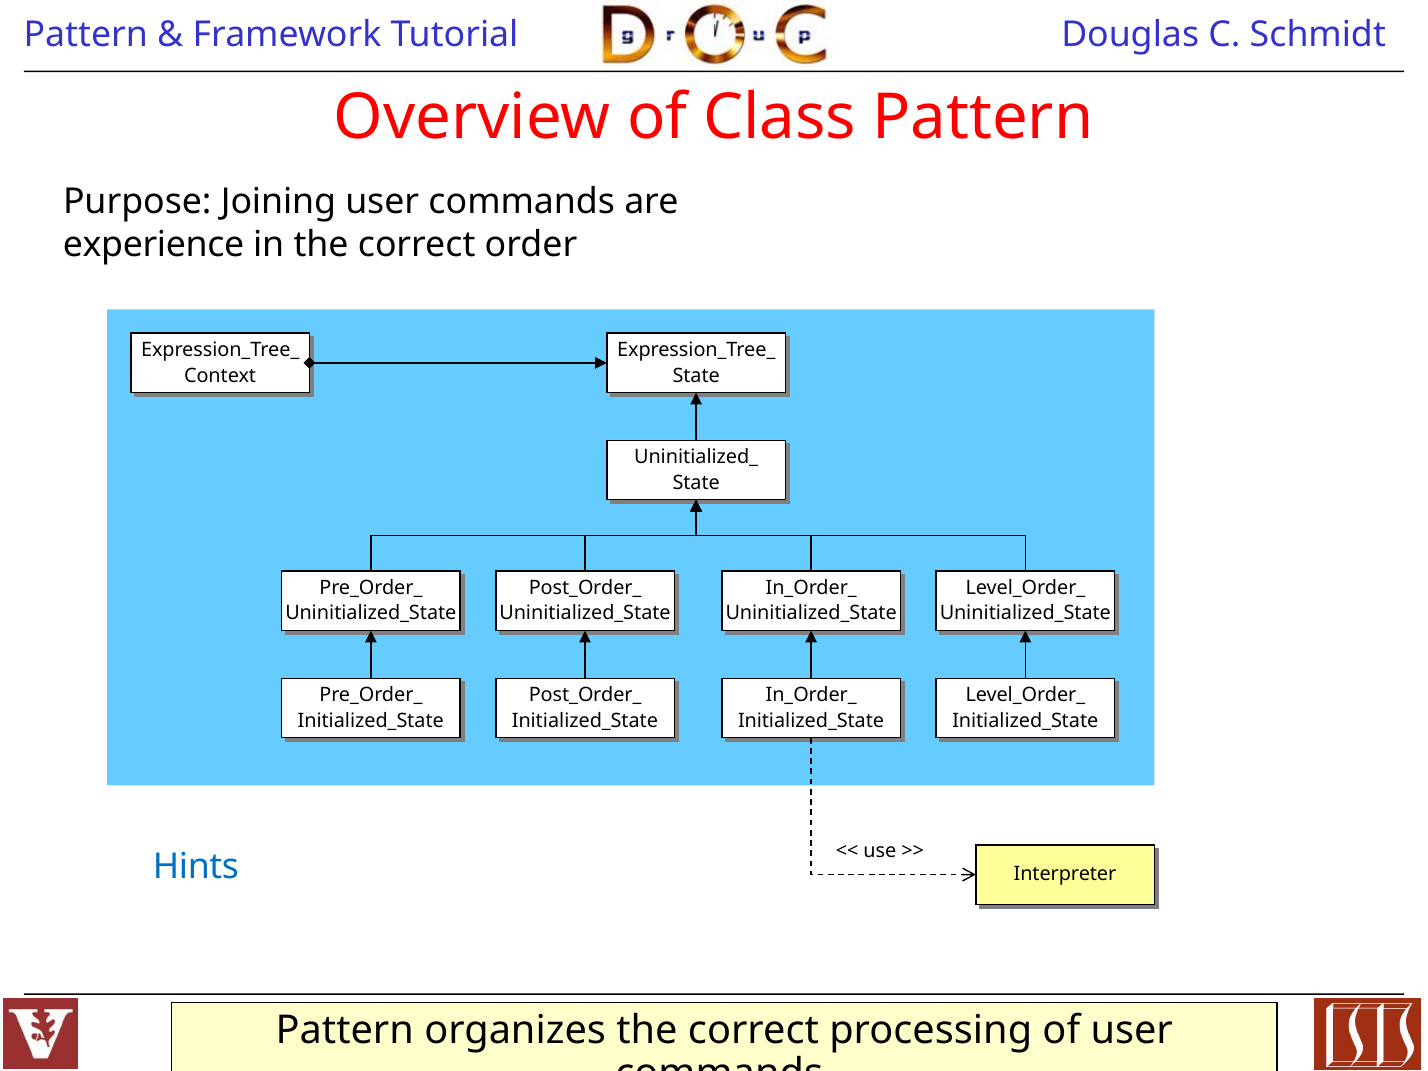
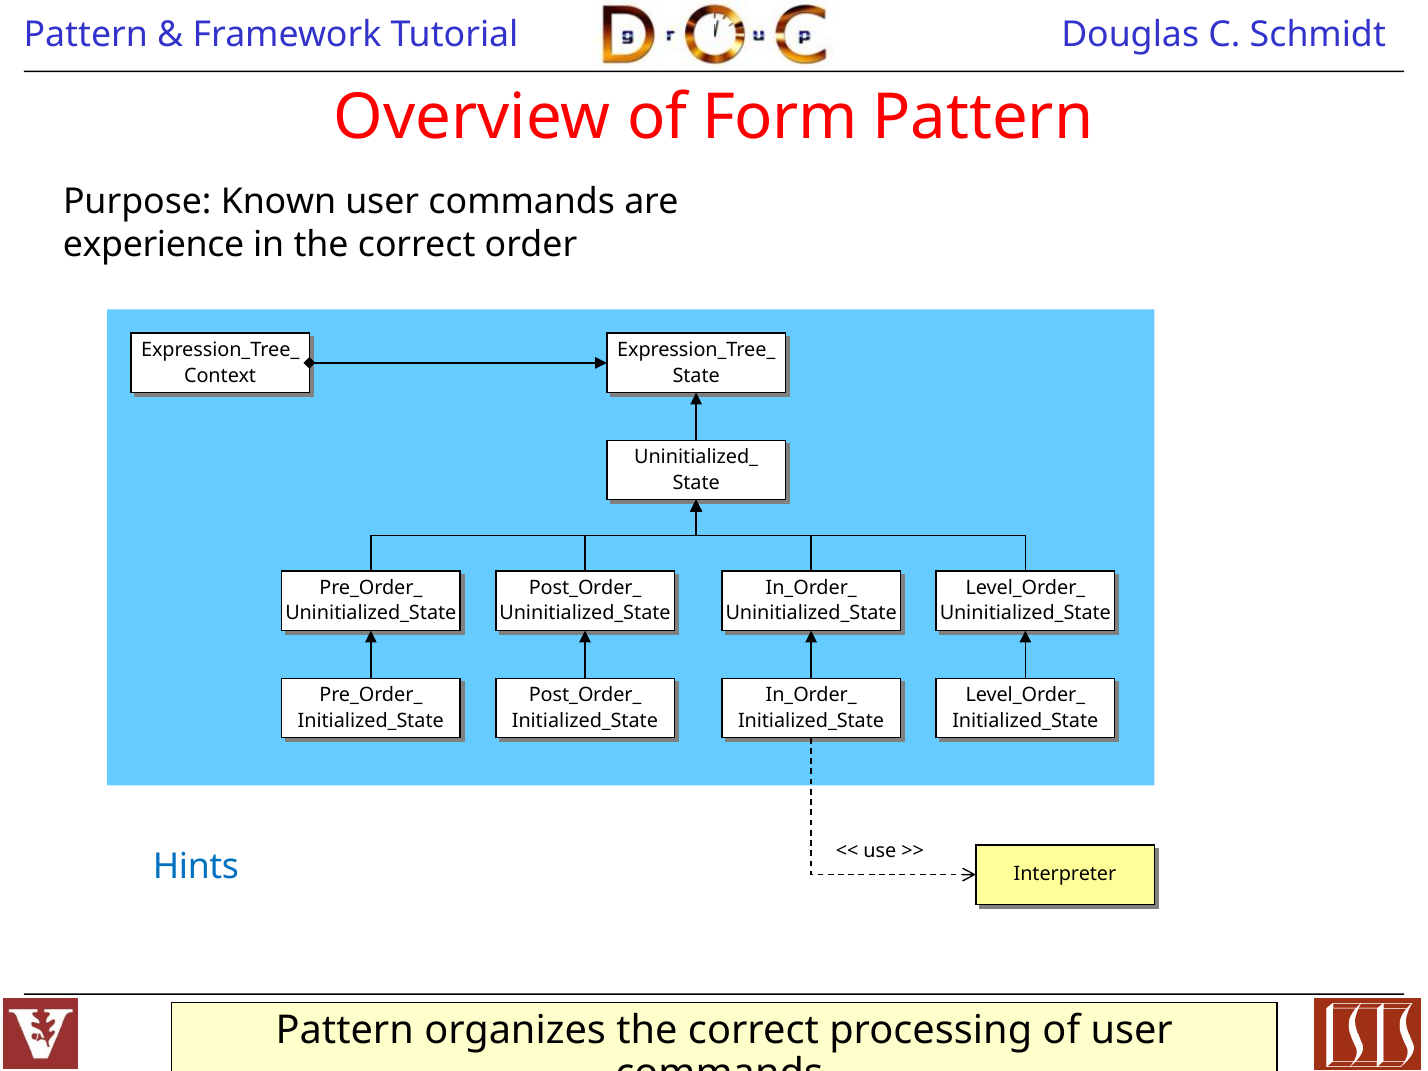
Class: Class -> Form (780, 117)
Joining: Joining -> Known (278, 202)
